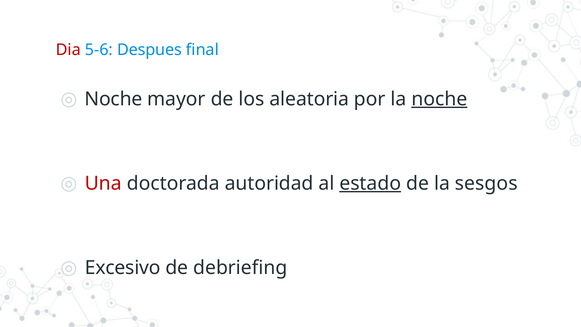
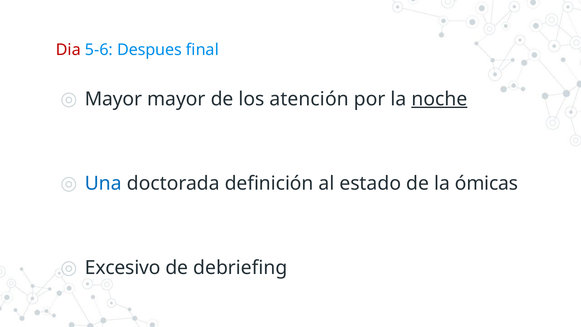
Noche: Noche -> Mayor (114, 99)
aleatoria: aleatoria -> atención (309, 99)
Una colour: red -> blue (103, 183)
autoridad: autoridad -> definición (269, 183)
estado underline: present -> none (370, 183)
sesgos: sesgos -> ómicas (486, 183)
